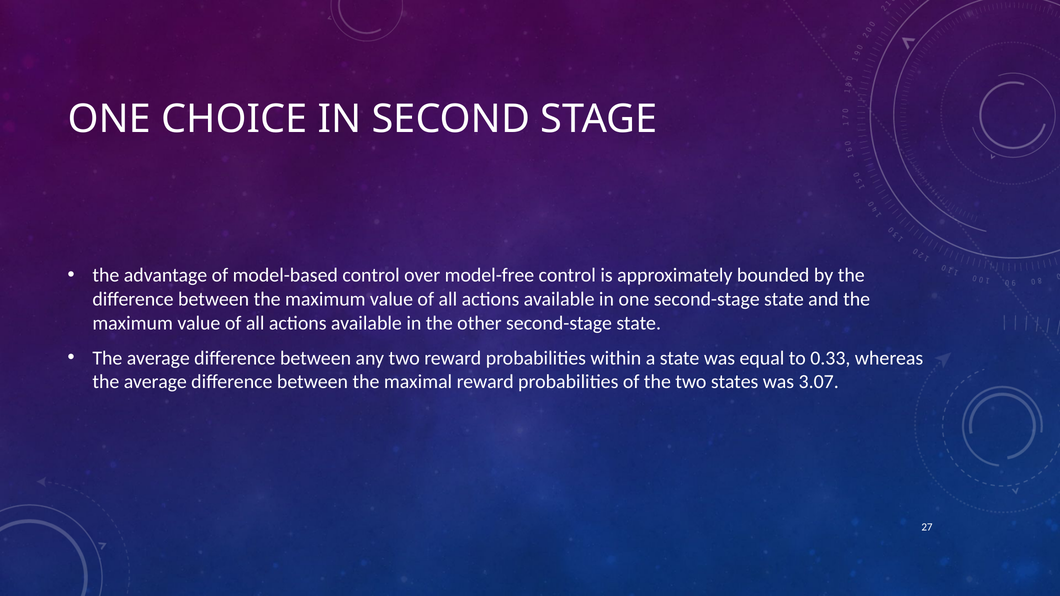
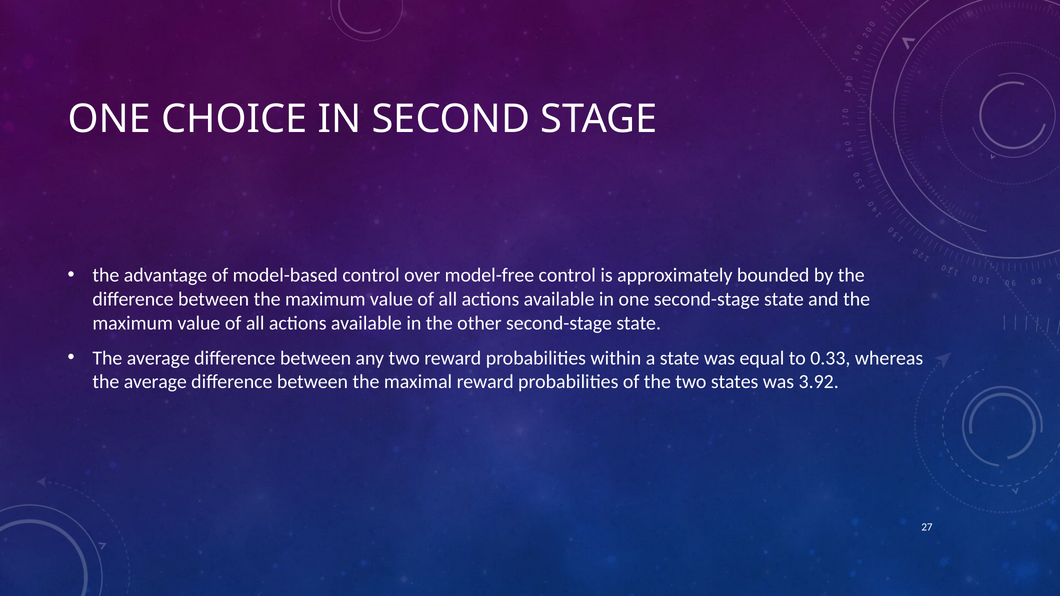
3.07: 3.07 -> 3.92 (819, 382)
